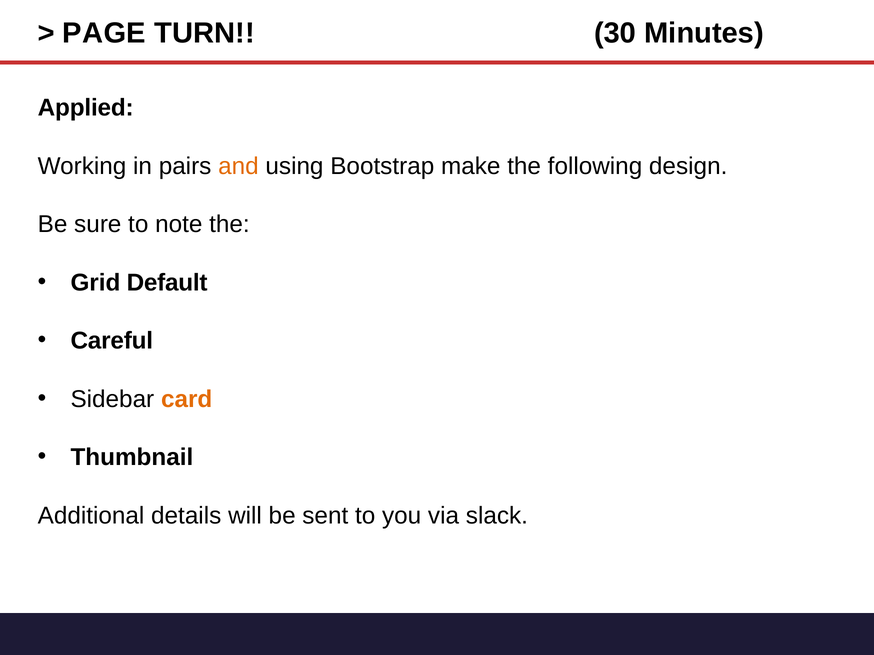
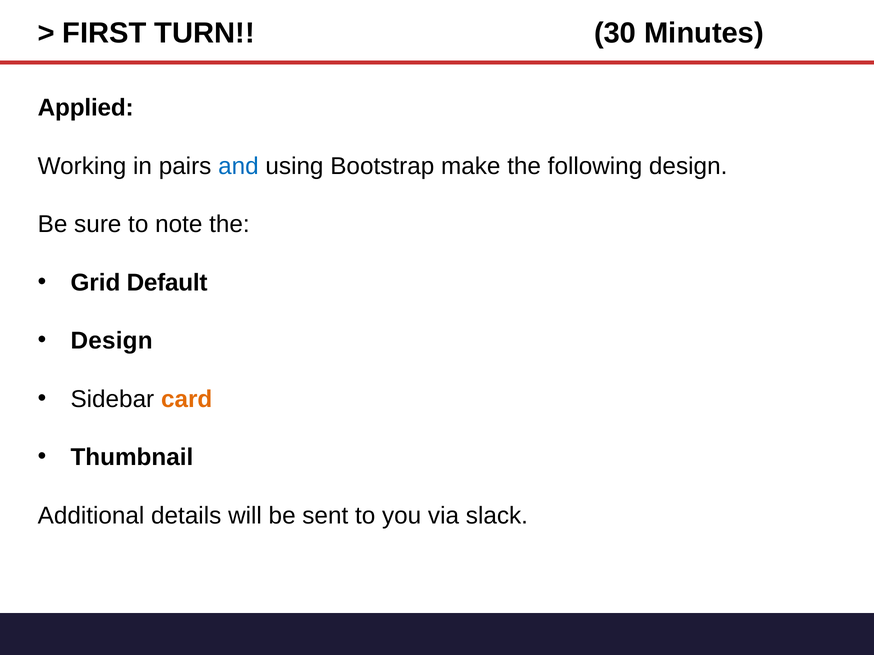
PAGE: PAGE -> FIRST (104, 33)
and colour: orange -> blue (238, 166)
Careful: Careful -> Design (112, 341)
